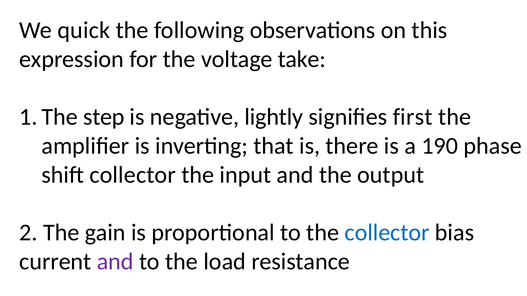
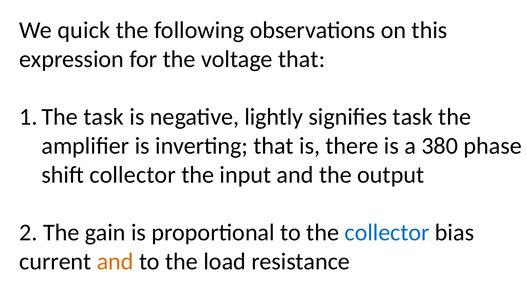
voltage take: take -> that (302, 59)
step: step -> task (104, 117)
signifies first: first -> task (413, 117)
190: 190 -> 380 (440, 146)
and colour: purple -> orange (115, 262)
